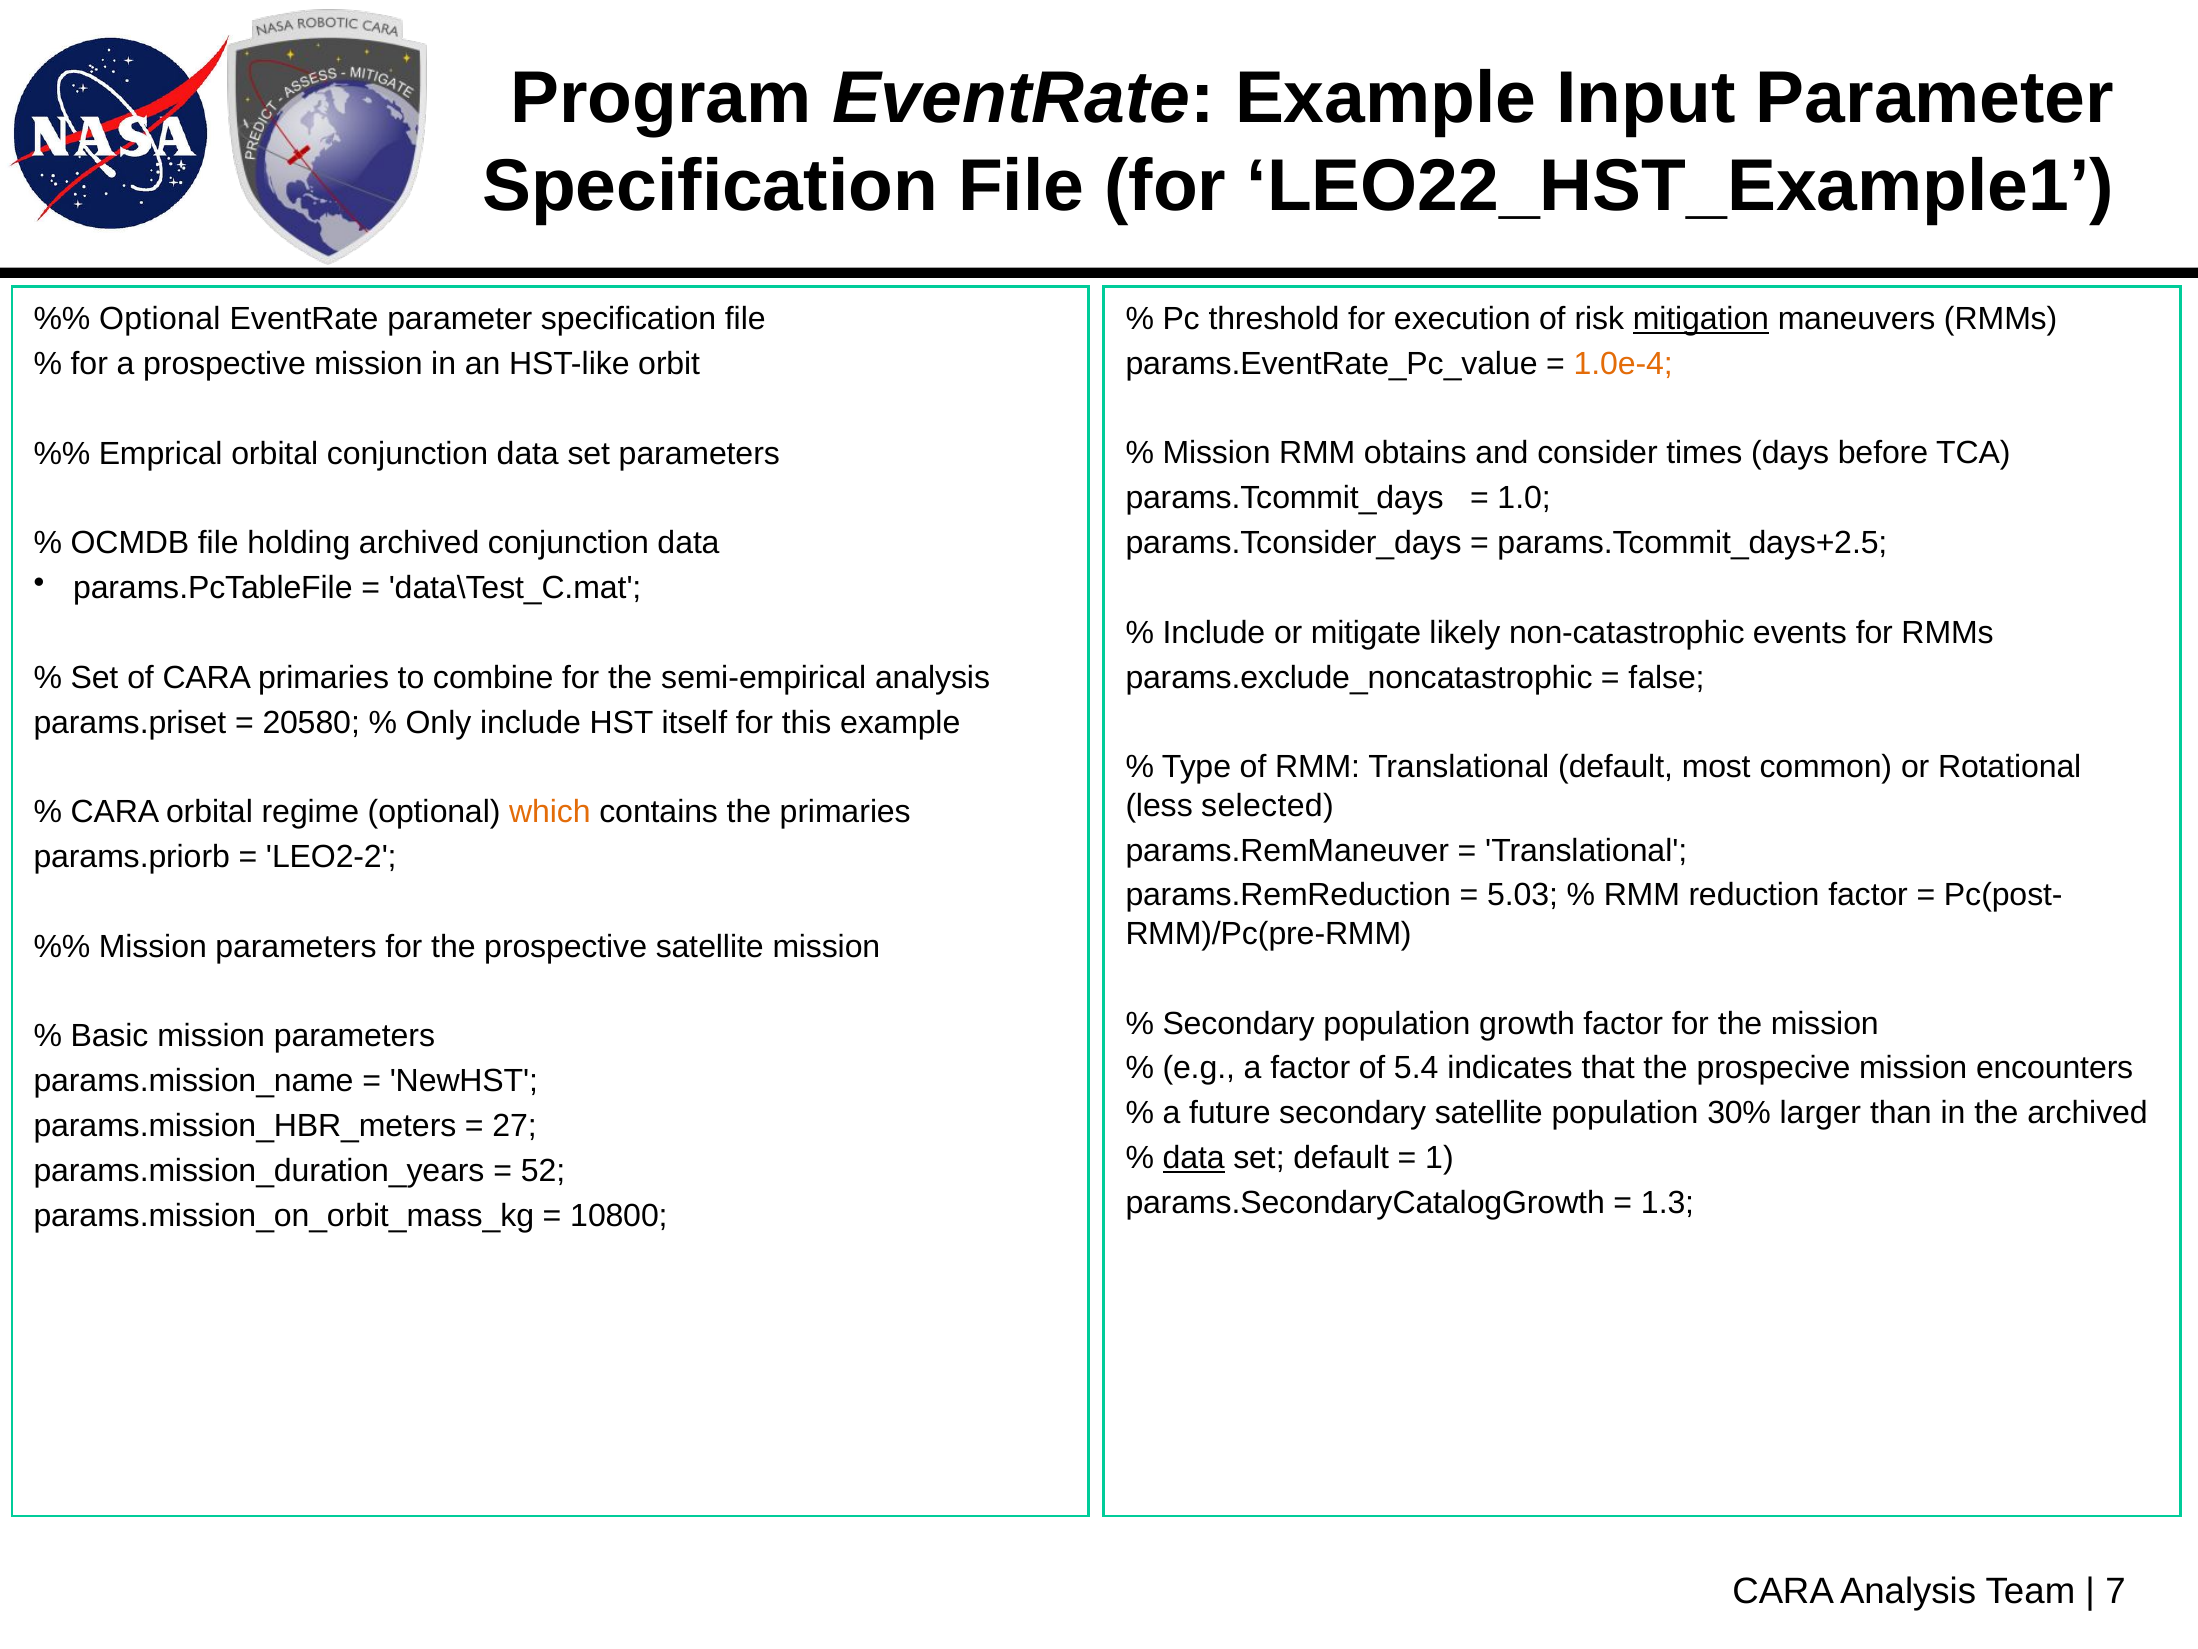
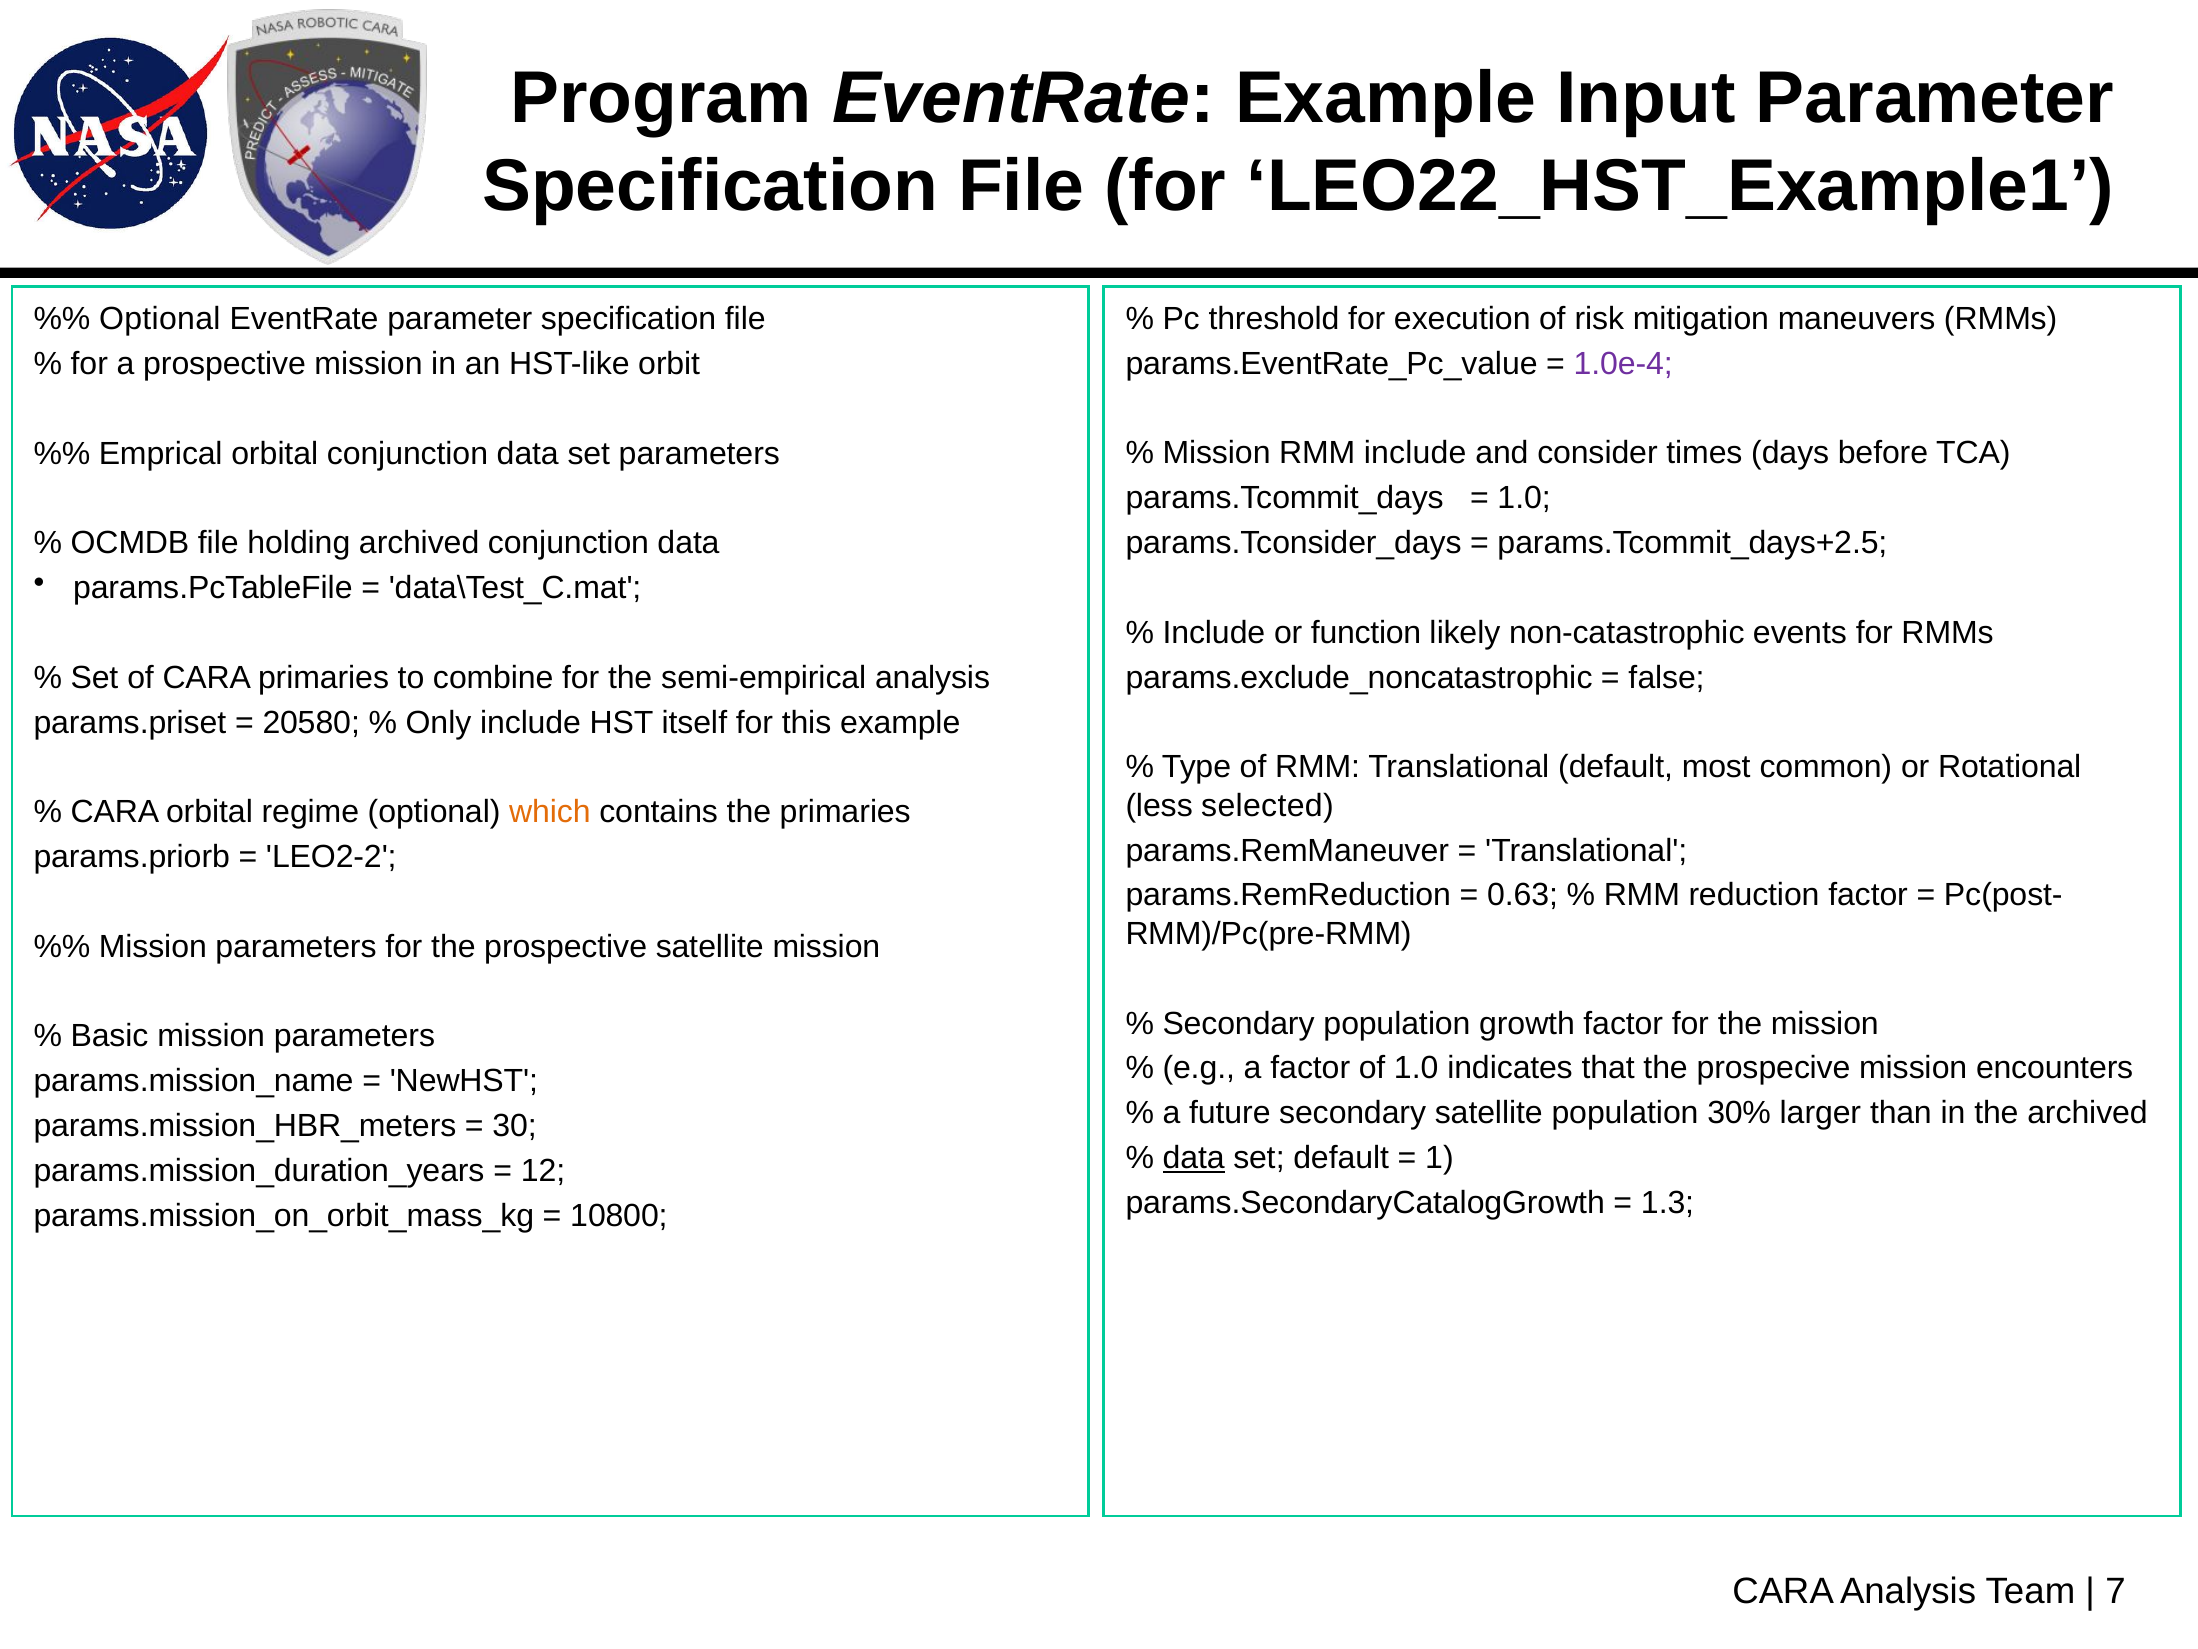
mitigation underline: present -> none (1701, 319)
1.0e-4 colour: orange -> purple (1623, 364)
RMM obtains: obtains -> include (1415, 453)
mitigate: mitigate -> function (1366, 633)
5.03: 5.03 -> 0.63 (1523, 895)
of 5.4: 5.4 -> 1.0 (1416, 1068)
27: 27 -> 30 (515, 1126)
52: 52 -> 12 (543, 1171)
